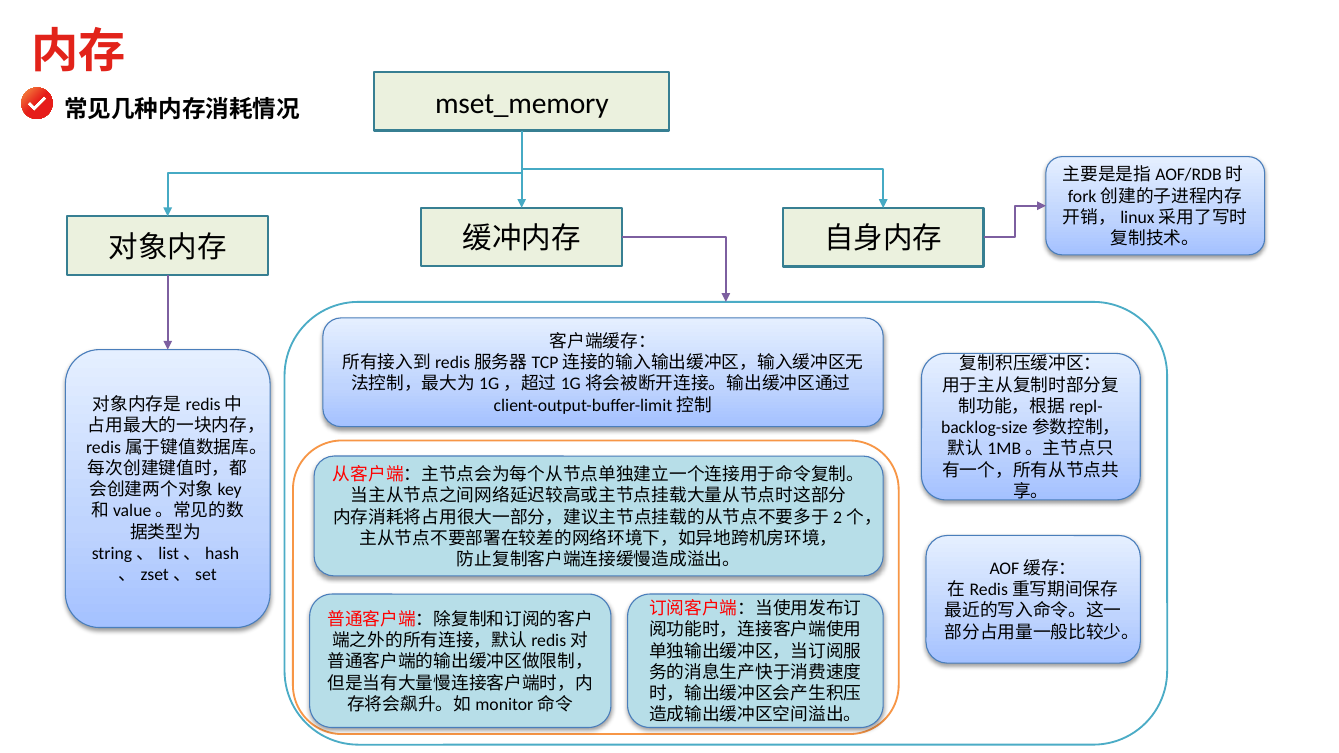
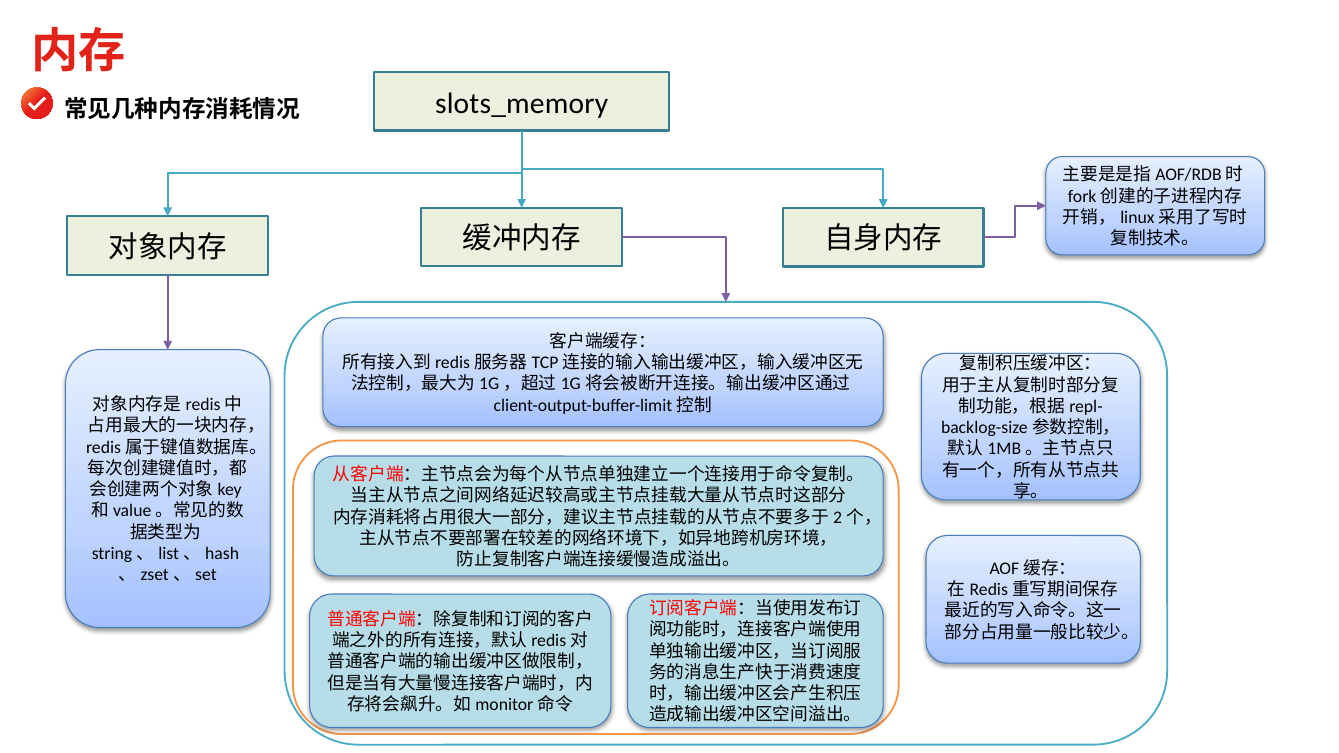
mset_memory: mset_memory -> slots_memory (522, 103)
